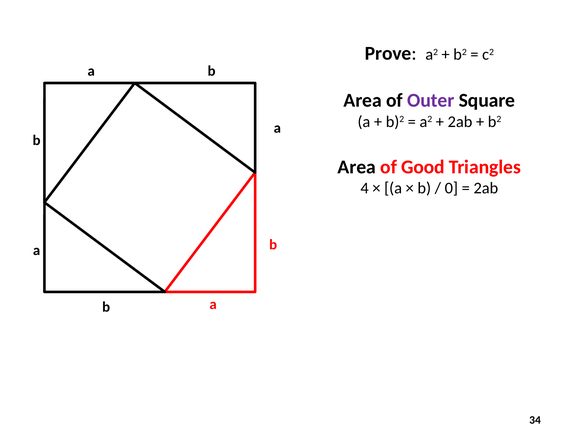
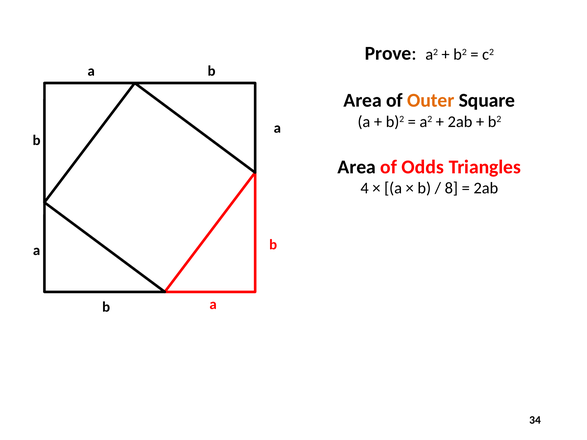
Outer colour: purple -> orange (431, 101)
Good: Good -> Odds (423, 167)
0: 0 -> 8 (451, 188)
